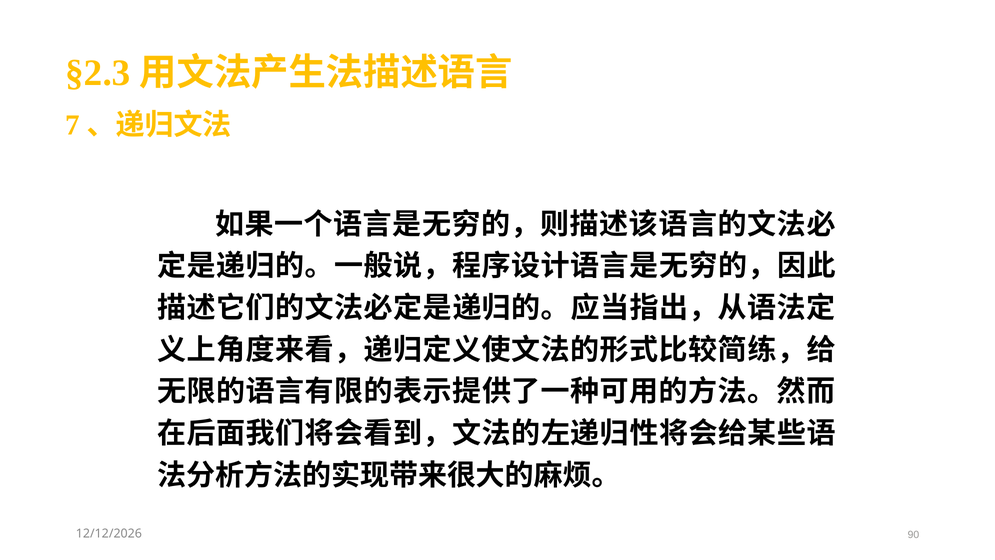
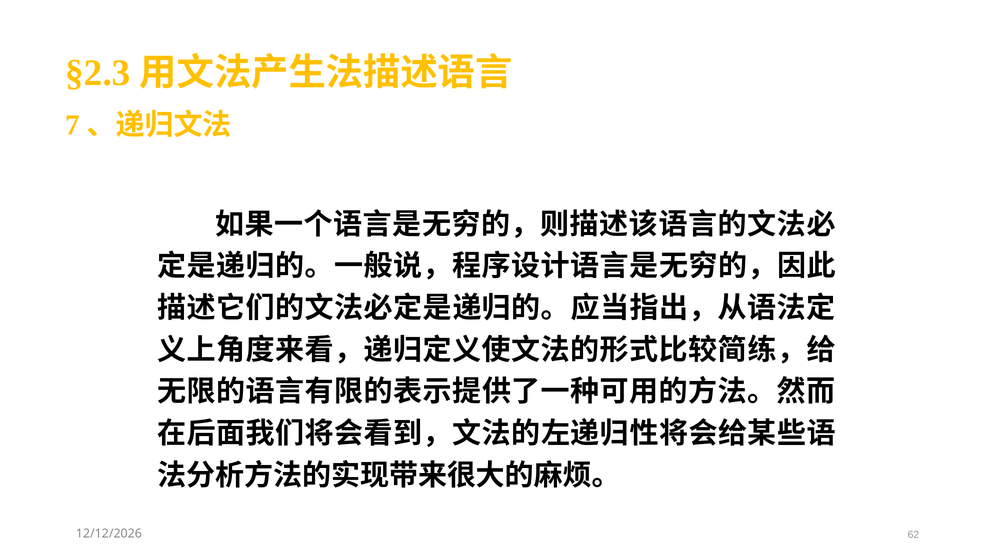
90: 90 -> 62 (913, 534)
